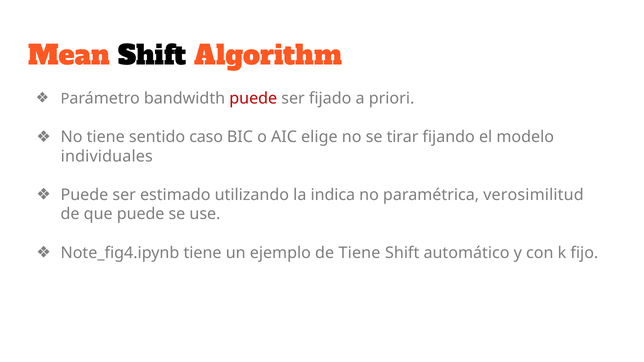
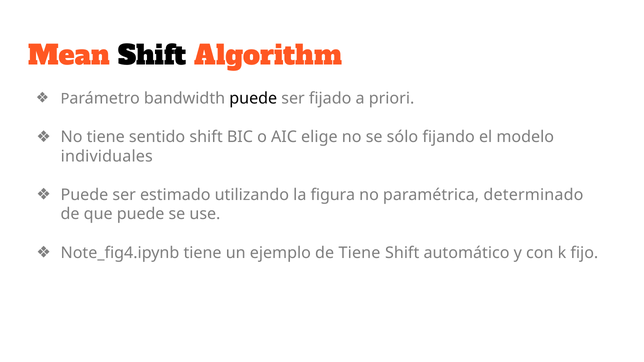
puede colour: red -> black (253, 98)
caso: caso -> shift (206, 137)
tirar: tirar -> sólo (402, 137)
indica: indica -> figura (333, 195)
verosimilitud: verosimilitud -> determinado (533, 195)
